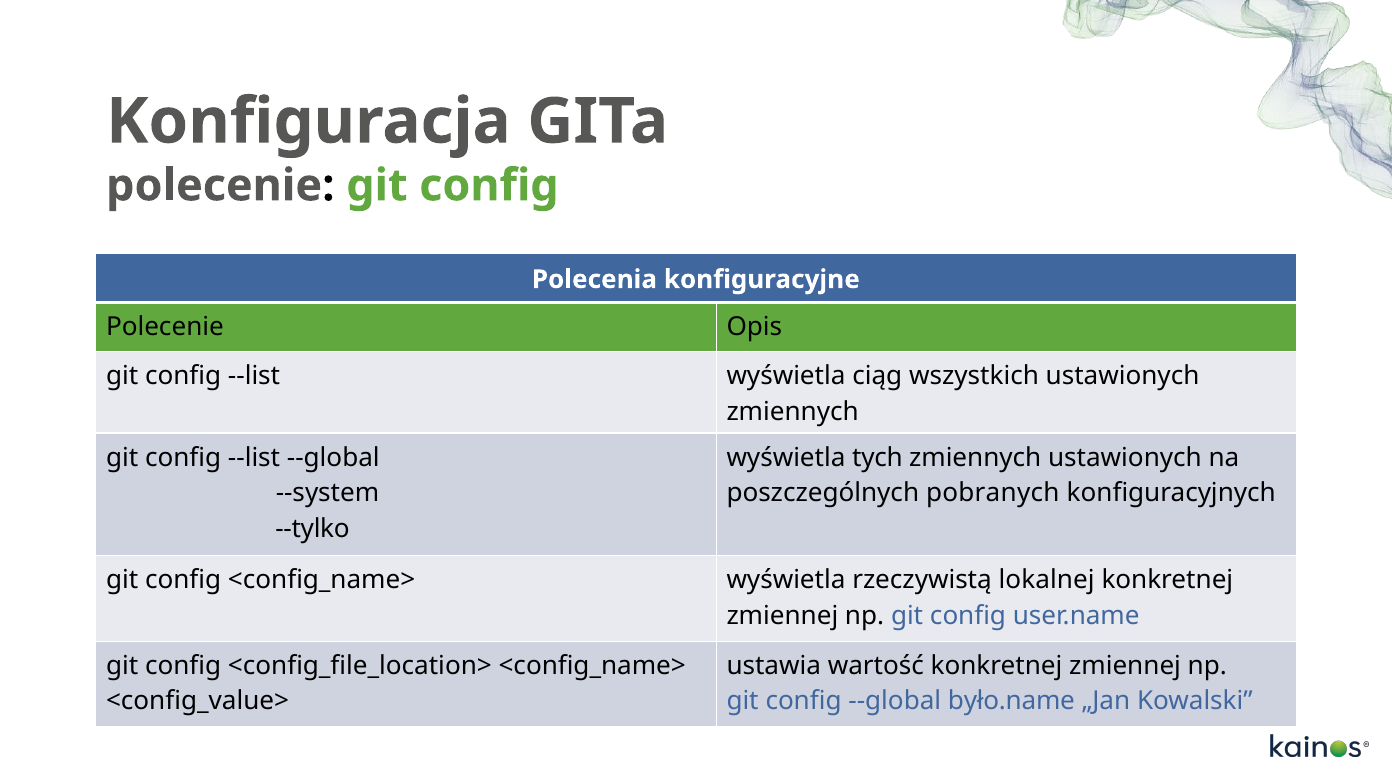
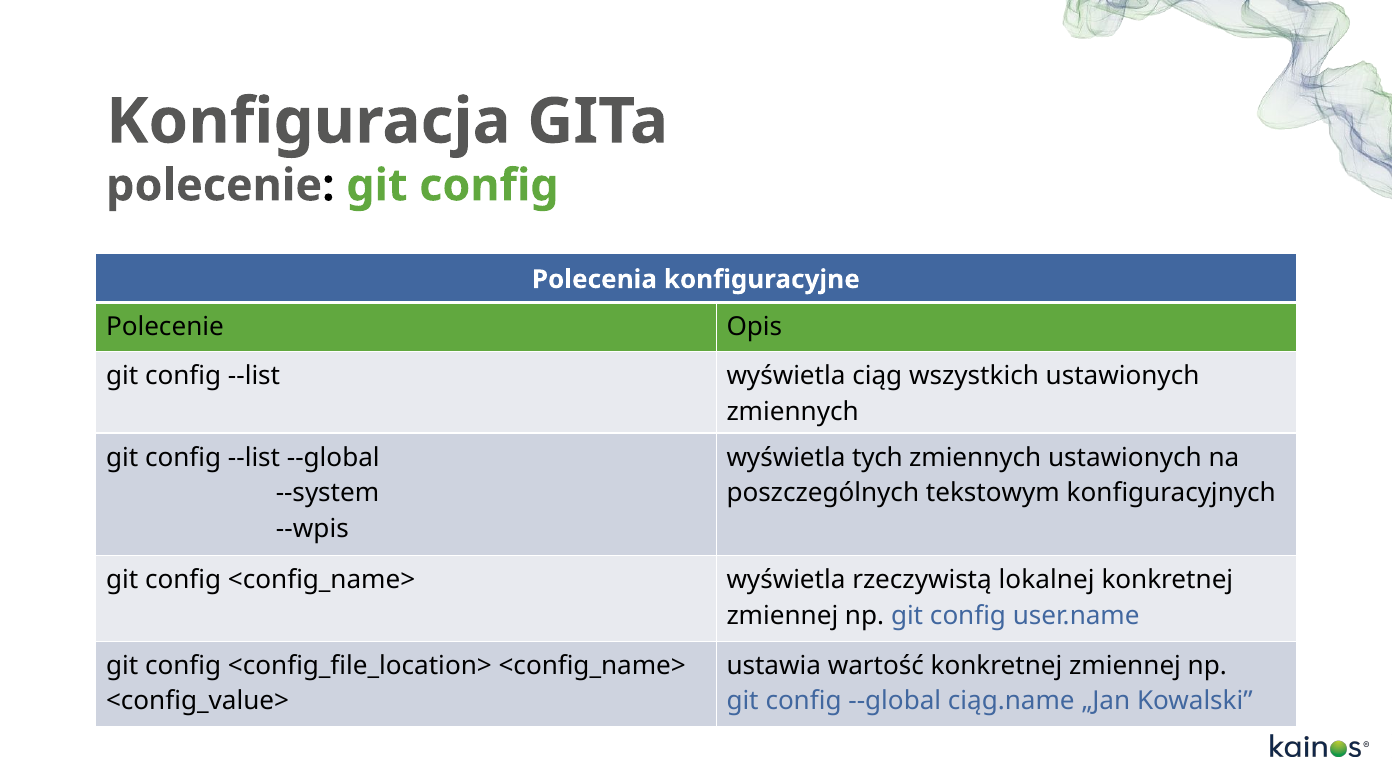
pobranych: pobranych -> tekstowym (993, 493)
--tylko: --tylko -> --wpis (312, 528)
było.name: było.name -> ciąg.name (1011, 701)
